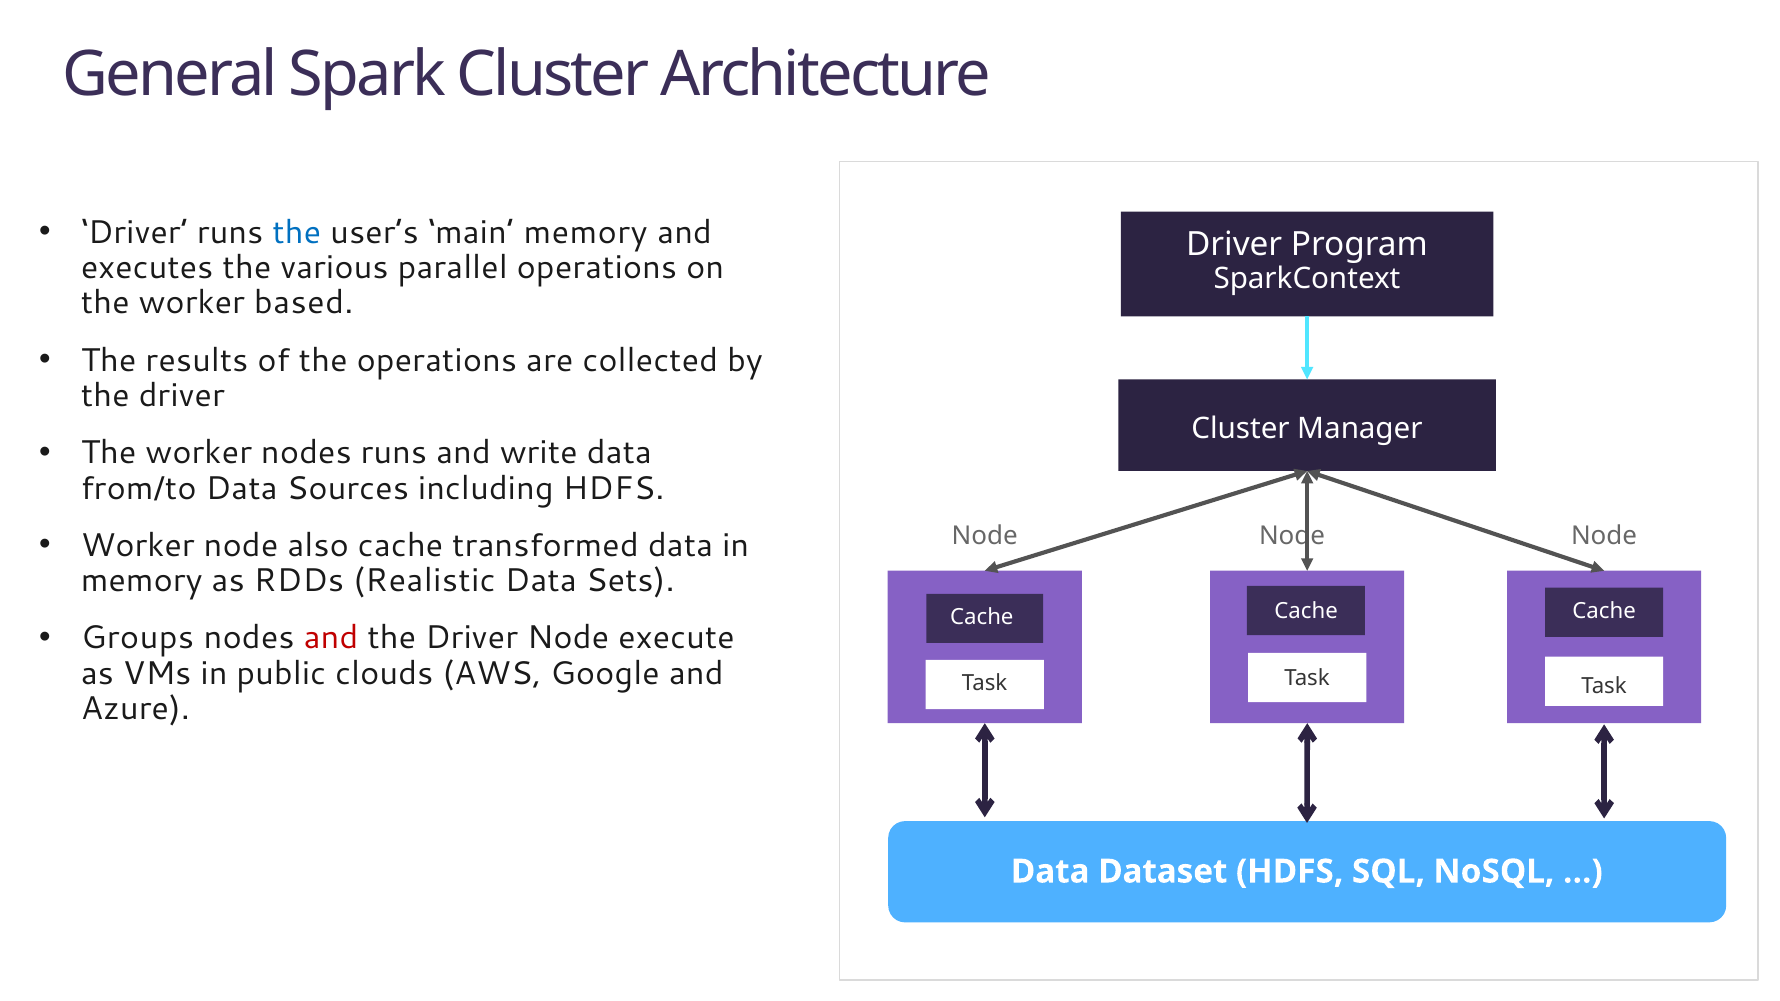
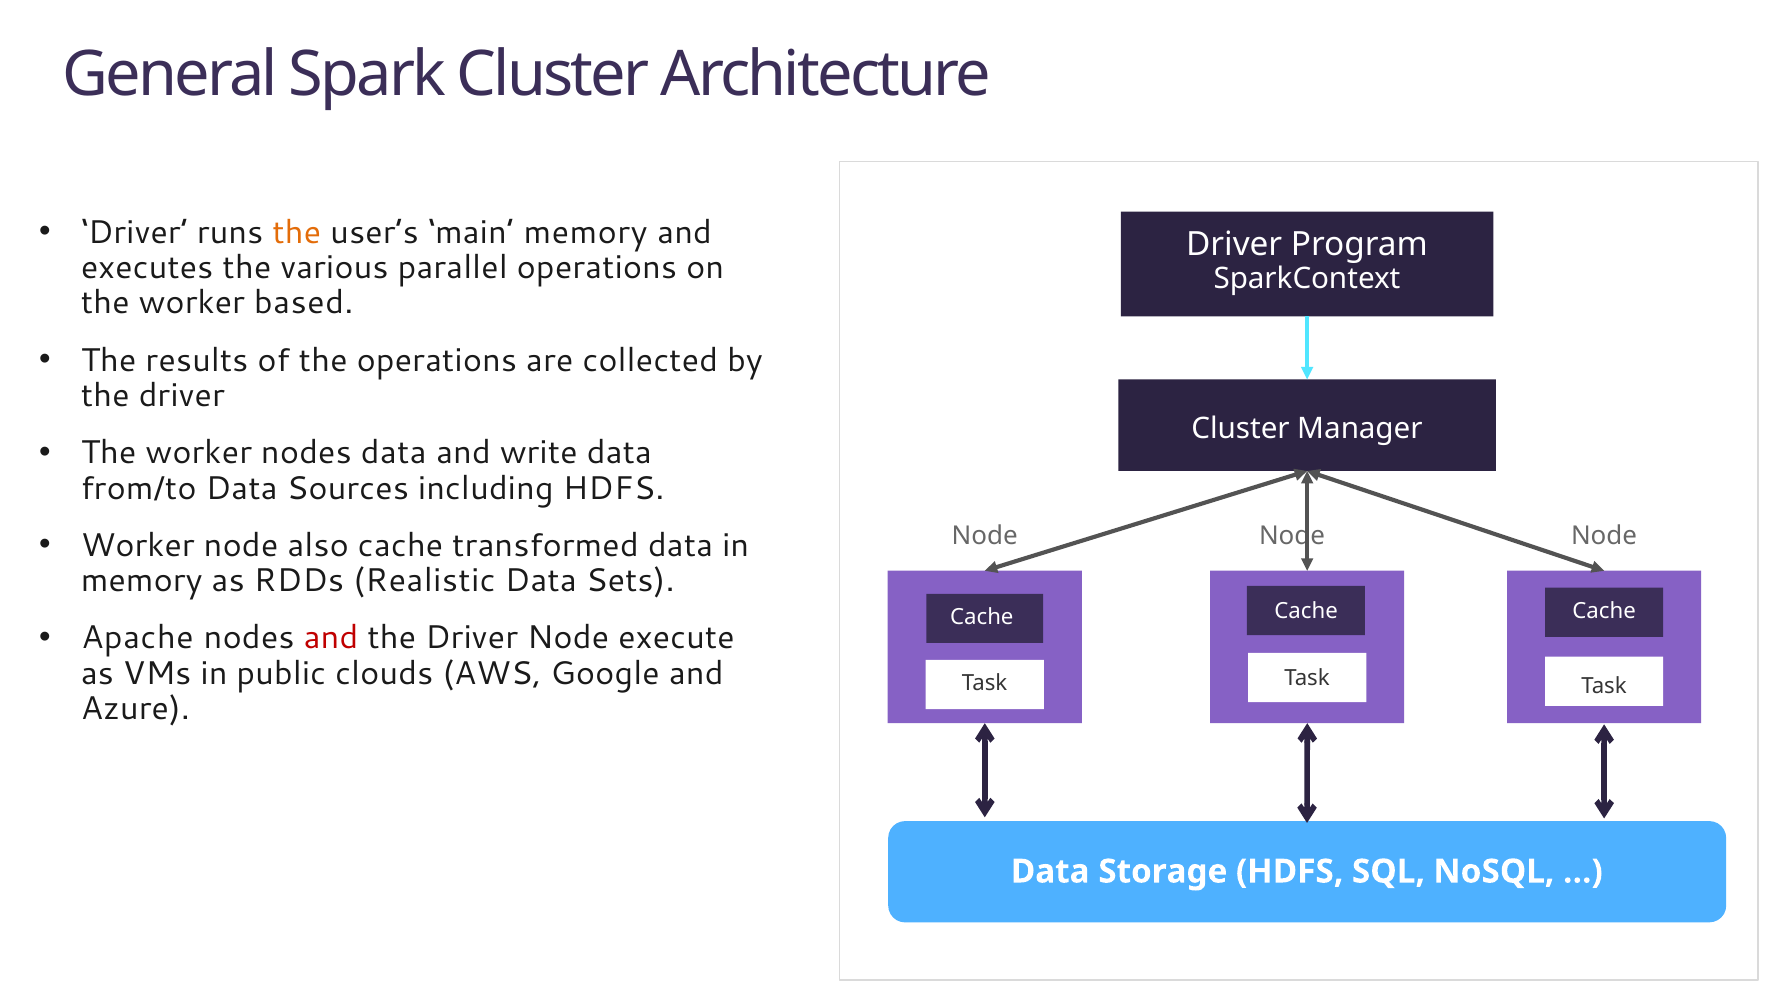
the colour: blue -> orange (297, 232)
nodes runs: runs -> data (394, 453)
Groups: Groups -> Apache (138, 638)
Dataset: Dataset -> Storage (1163, 872)
